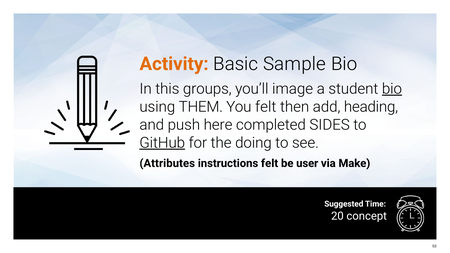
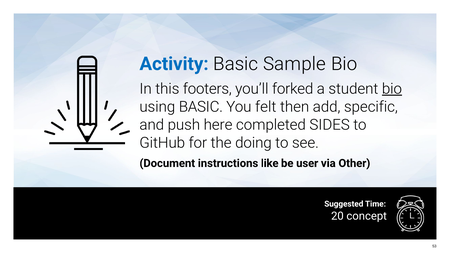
Activity colour: orange -> blue (174, 64)
groups: groups -> footers (207, 89)
image: image -> forked (293, 89)
using THEM: THEM -> BASIC (201, 107)
heading: heading -> specific (371, 107)
GitHub underline: present -> none (162, 143)
Attributes: Attributes -> Document (167, 163)
instructions felt: felt -> like (270, 163)
Make: Make -> Other (354, 163)
